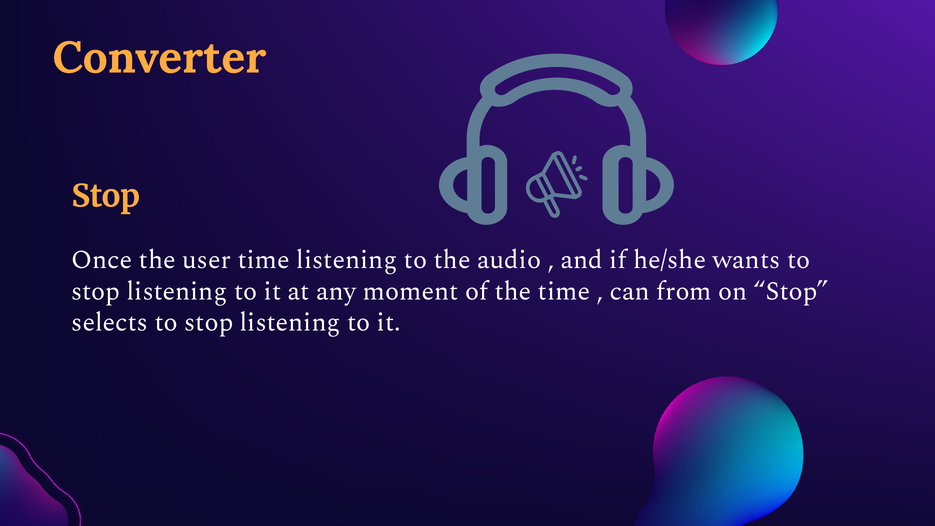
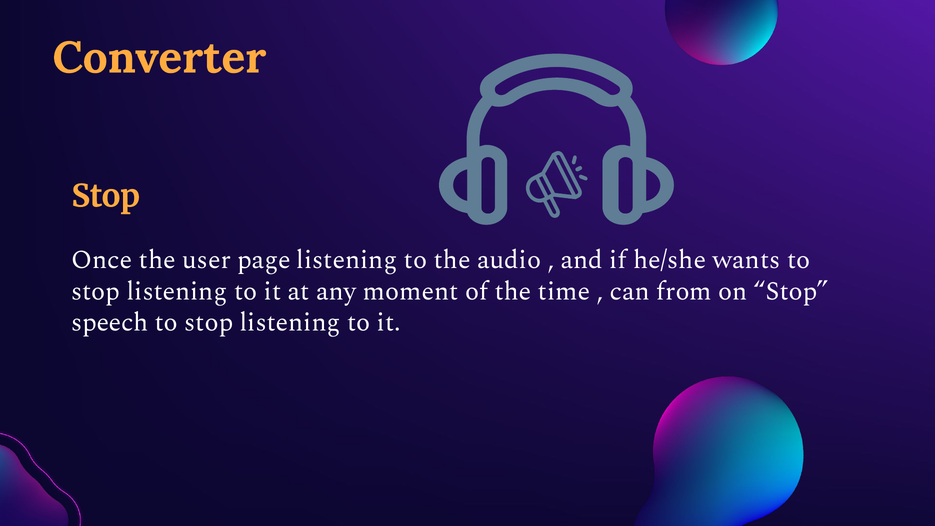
user time: time -> page (264, 260)
selects: selects -> speech (110, 322)
